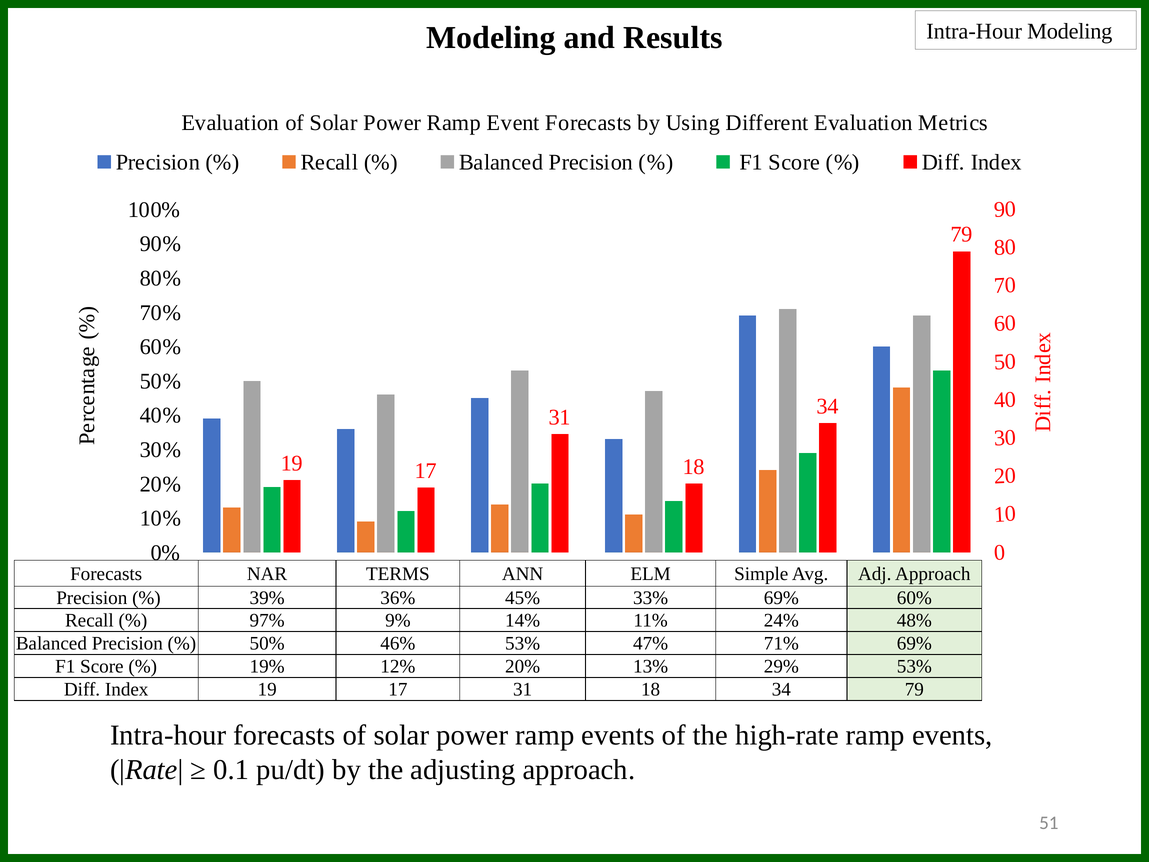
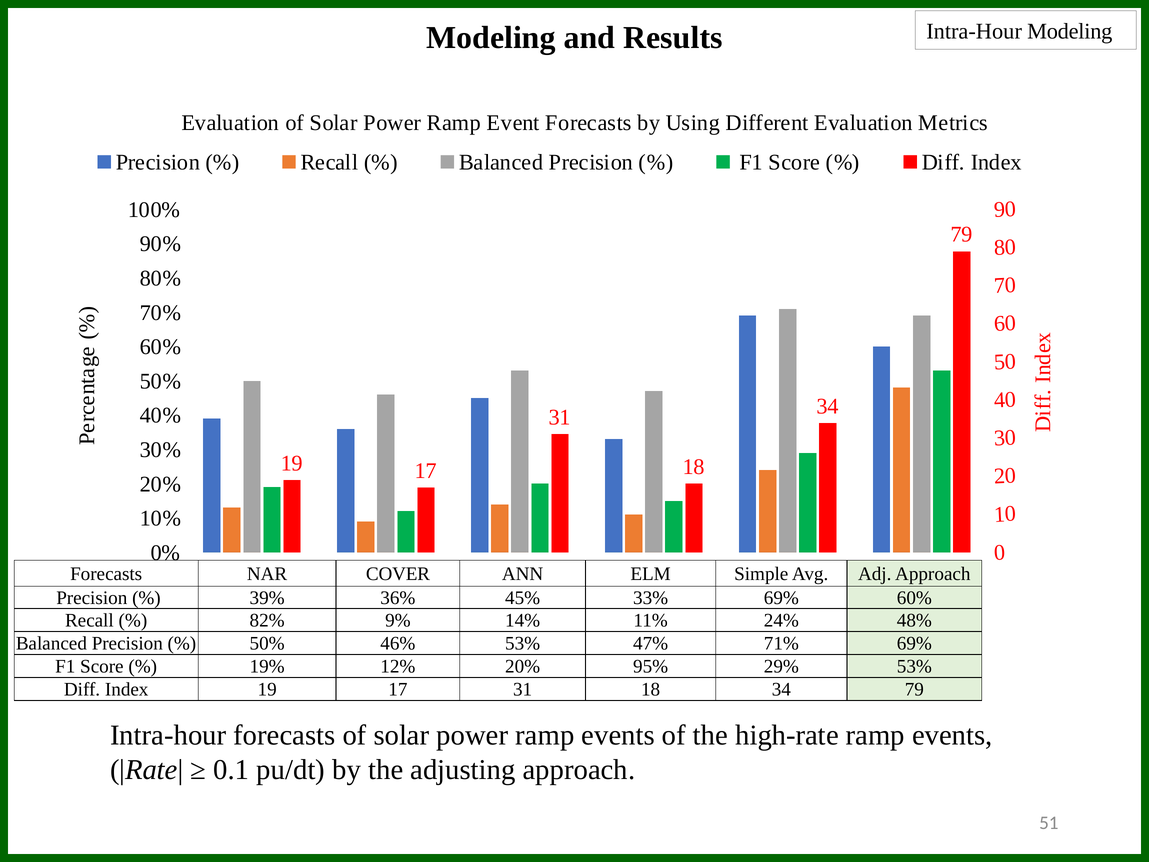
TERMS: TERMS -> COVER (398, 574)
97%: 97% -> 82% (267, 620)
13%: 13% -> 95% (651, 666)
